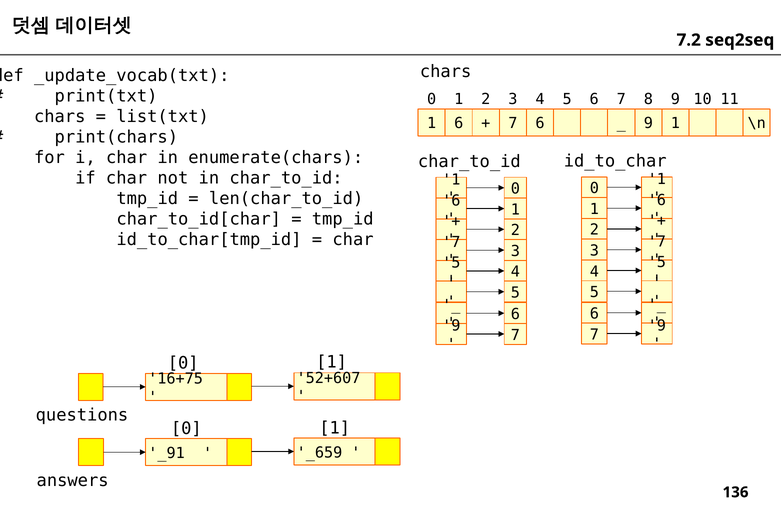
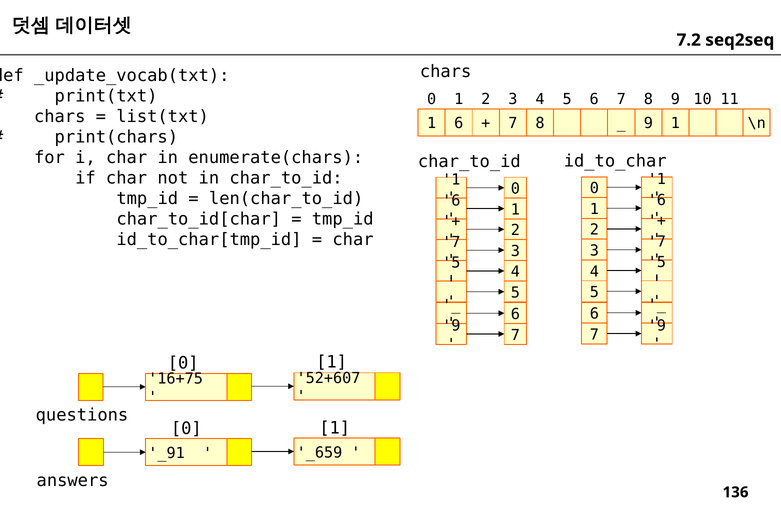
6: 6 -> 8 (540, 123)
